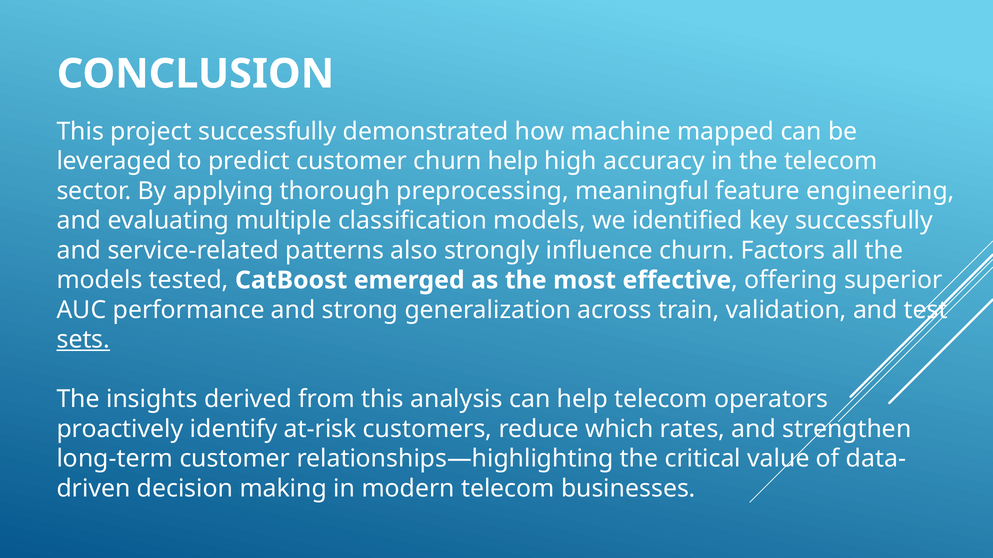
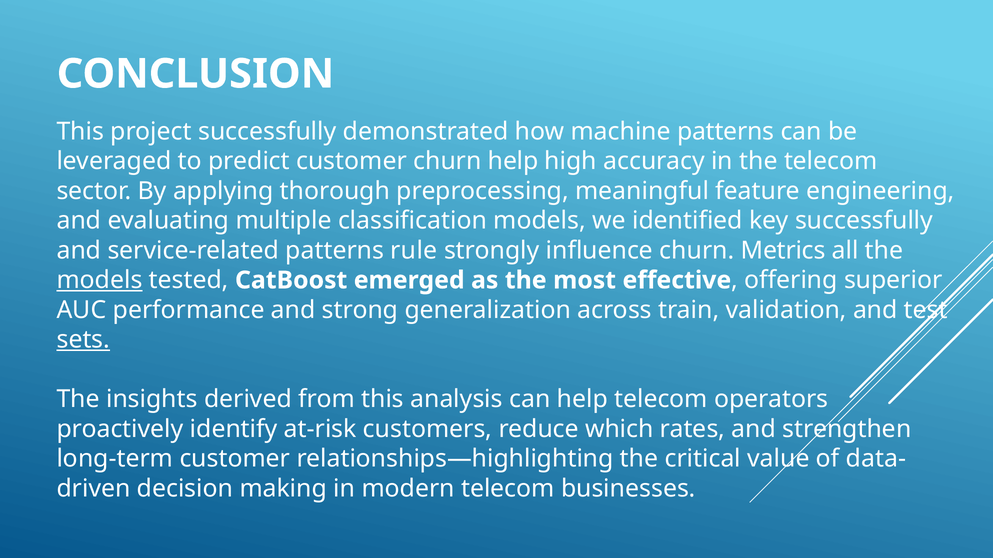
machine mapped: mapped -> patterns (726, 132)
also: also -> rule (414, 251)
Factors: Factors -> Metrics (783, 251)
models underline: none -> present (100, 280)
